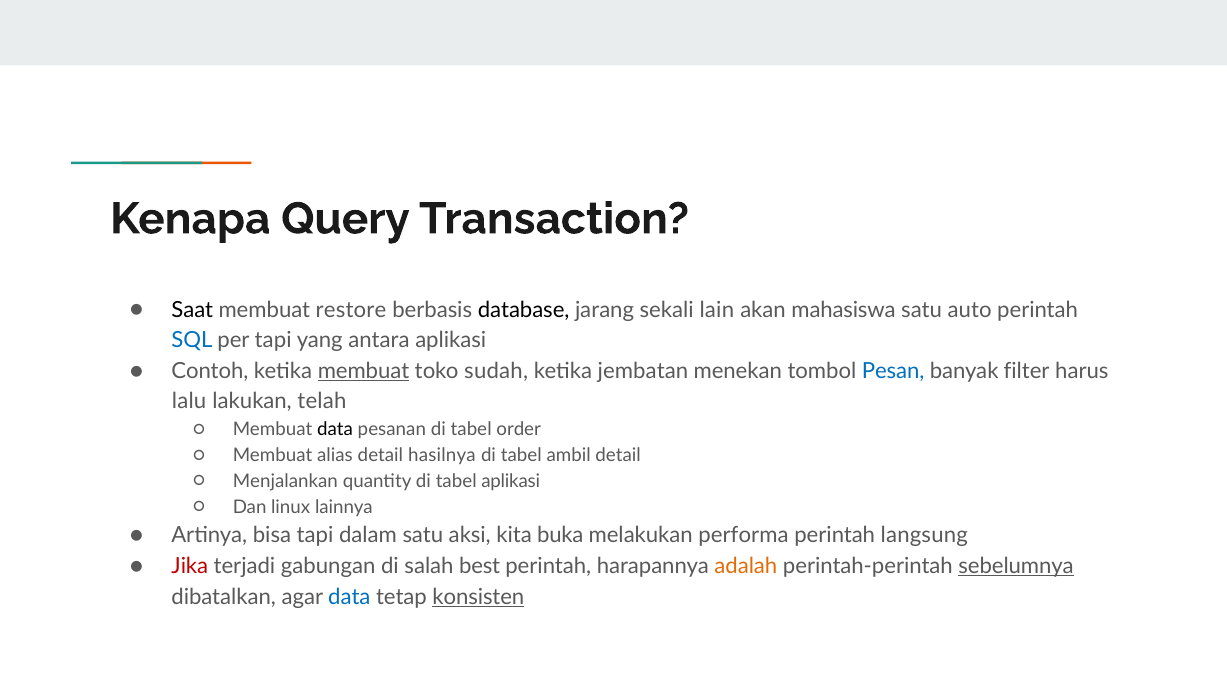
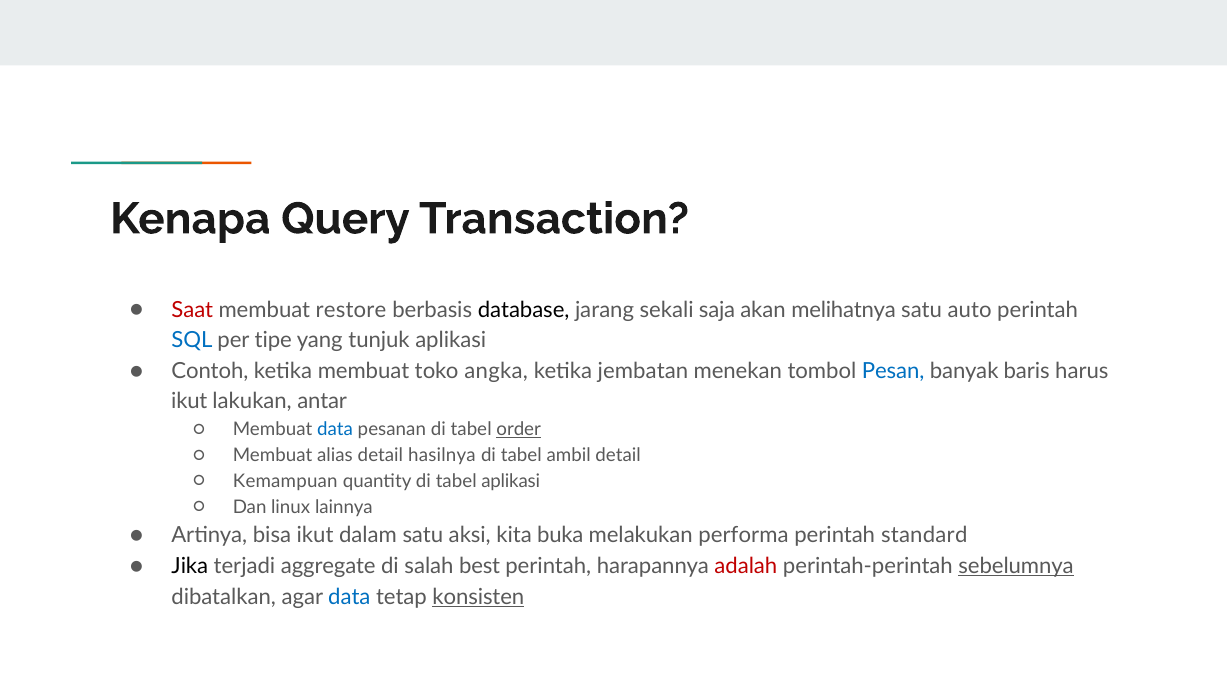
Saat colour: black -> red (192, 310)
lain: lain -> saja (717, 310)
mahasiswa: mahasiswa -> melihatnya (844, 310)
per tapi: tapi -> tipe (273, 341)
antara: antara -> tunjuk (379, 341)
membuat underline: present -> none (364, 371)
sudah: sudah -> angka (496, 371)
filter: filter -> baris (1027, 371)
lalu: lalu -> ikut (189, 402)
telah: telah -> antar (322, 402)
data colour: black -> blue (335, 429)
order underline: none -> present (519, 429)
Menjalankan: Menjalankan -> Kemampuan (285, 481)
bisa tapi: tapi -> ikut (315, 536)
langsung: langsung -> standard (924, 536)
Jika colour: red -> black (190, 566)
gabungan: gabungan -> aggregate (328, 566)
adalah colour: orange -> red (746, 566)
